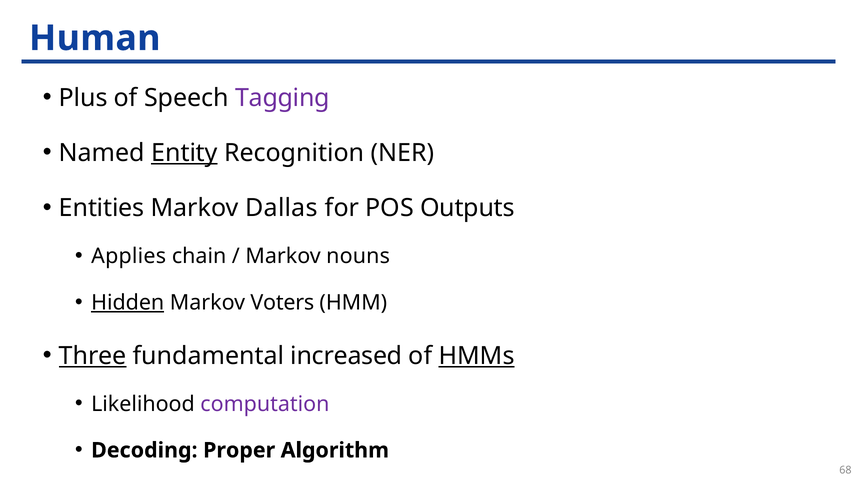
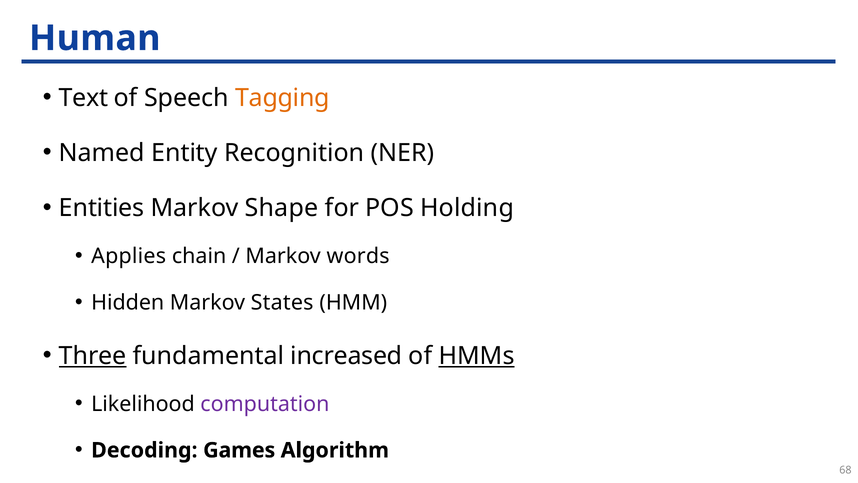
Plus: Plus -> Text (83, 98)
Tagging colour: purple -> orange (282, 98)
Entity underline: present -> none (184, 153)
Dallas: Dallas -> Shape (282, 208)
Outputs: Outputs -> Holding (467, 208)
nouns: nouns -> words (358, 256)
Hidden underline: present -> none (128, 302)
Voters: Voters -> States (282, 302)
Proper: Proper -> Games (239, 450)
